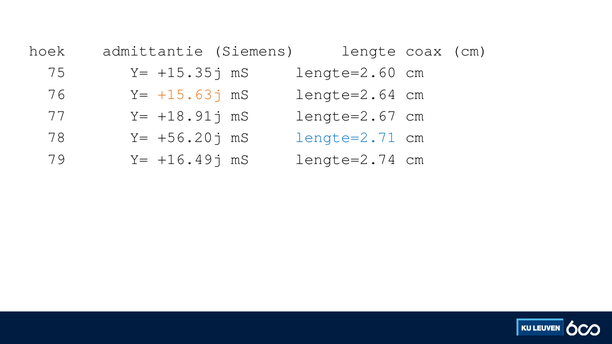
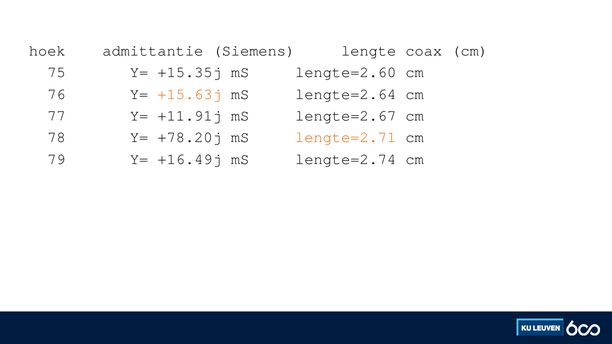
+18.91j: +18.91j -> +11.91j (190, 116)
+56.20j: +56.20j -> +78.20j (190, 138)
lengte=2.71 colour: blue -> orange (346, 138)
